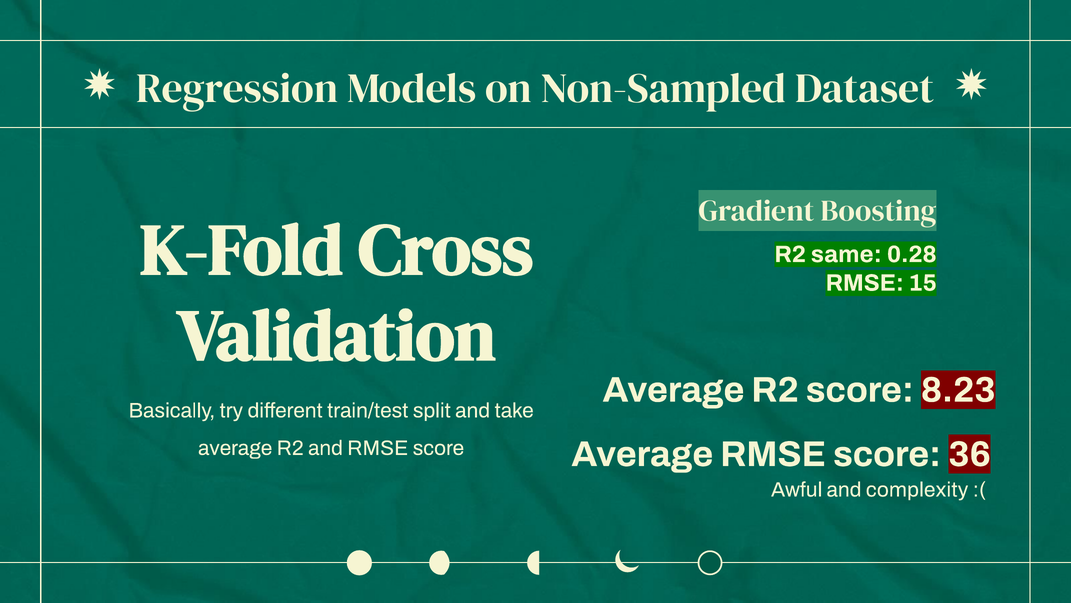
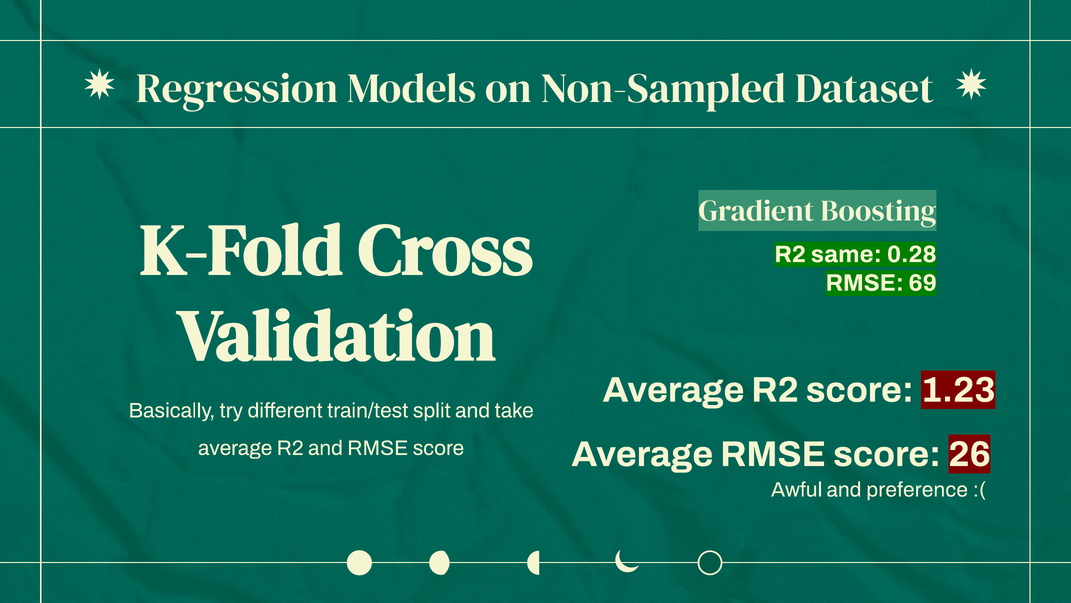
15: 15 -> 69 (923, 283)
8.23: 8.23 -> 1.23 (958, 390)
36: 36 -> 26 (970, 454)
complexity: complexity -> preference (917, 489)
